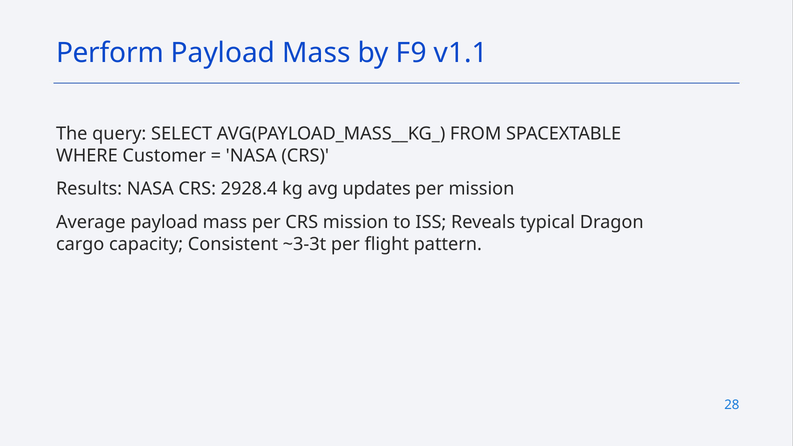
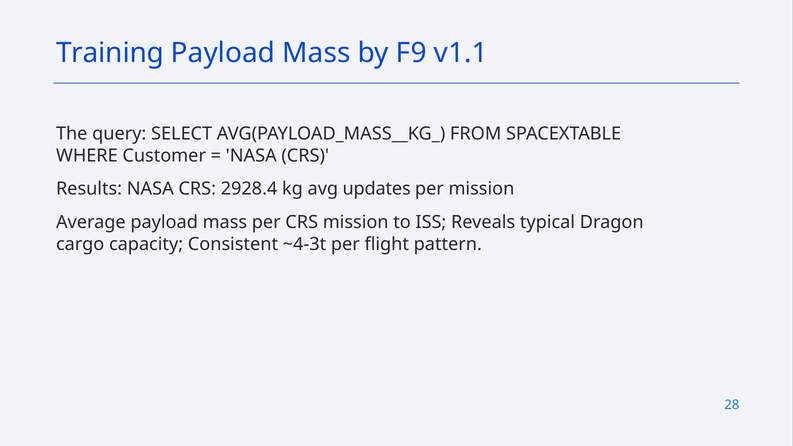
Perform: Perform -> Training (110, 53)
~3-3t: ~3-3t -> ~4-3t (304, 244)
